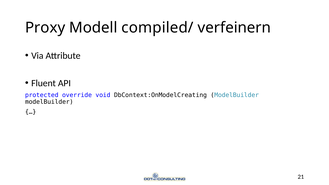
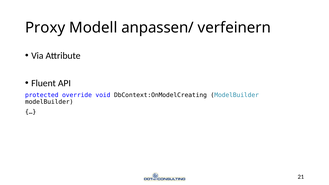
compiled/: compiled/ -> anpassen/ (158, 28)
